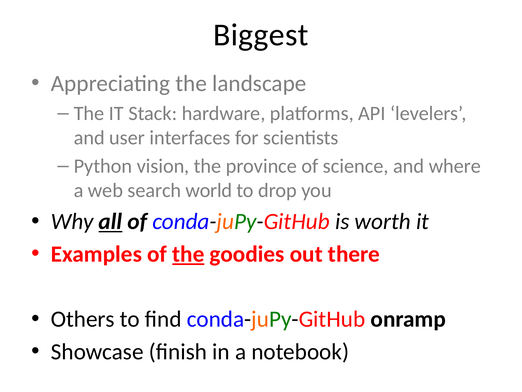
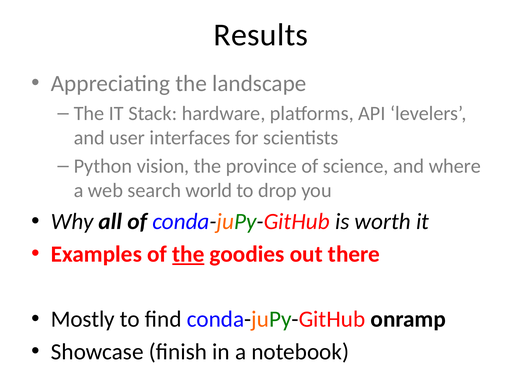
Biggest: Biggest -> Results (261, 35)
all underline: present -> none (110, 221)
Others: Others -> Mostly (83, 319)
